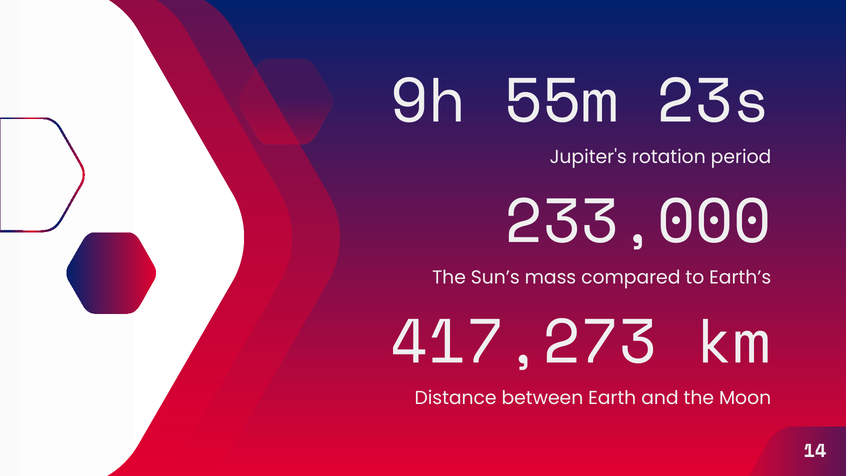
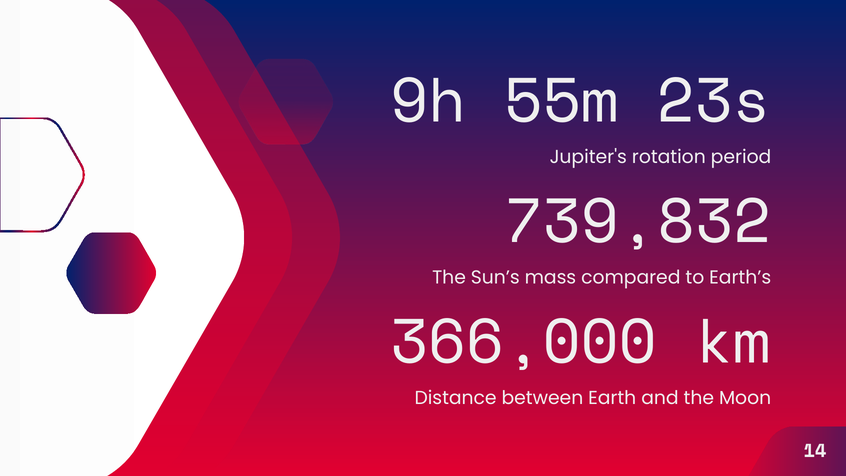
233,000: 233,000 -> 739,832 (638, 222)
417,273: 417,273 -> 366,000 (524, 342)
